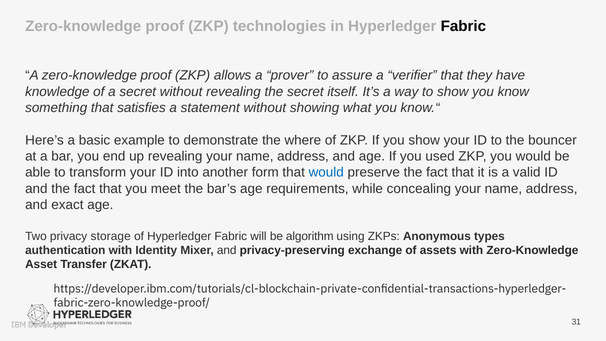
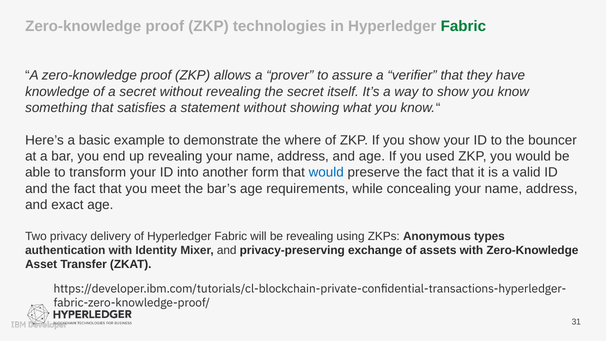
Fabric colour: black -> green (463, 26)
storage: storage -> delivery (111, 236)
be algorithm: algorithm -> revealing (310, 236)
